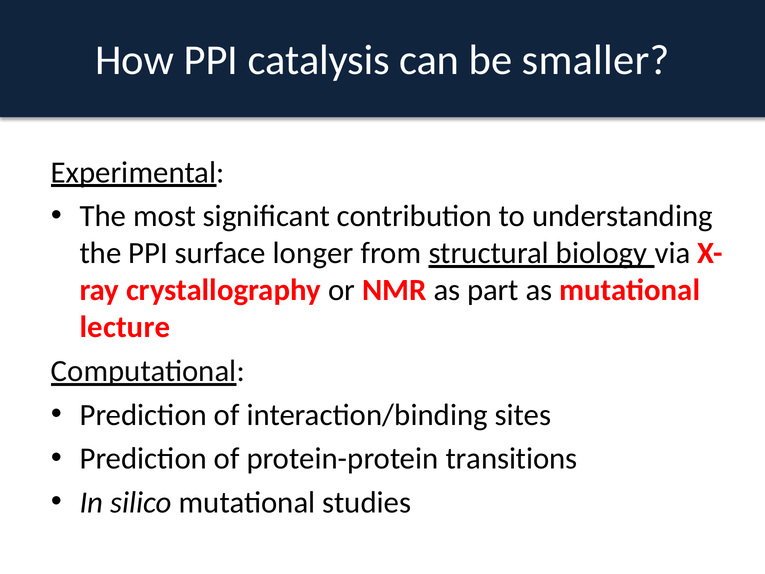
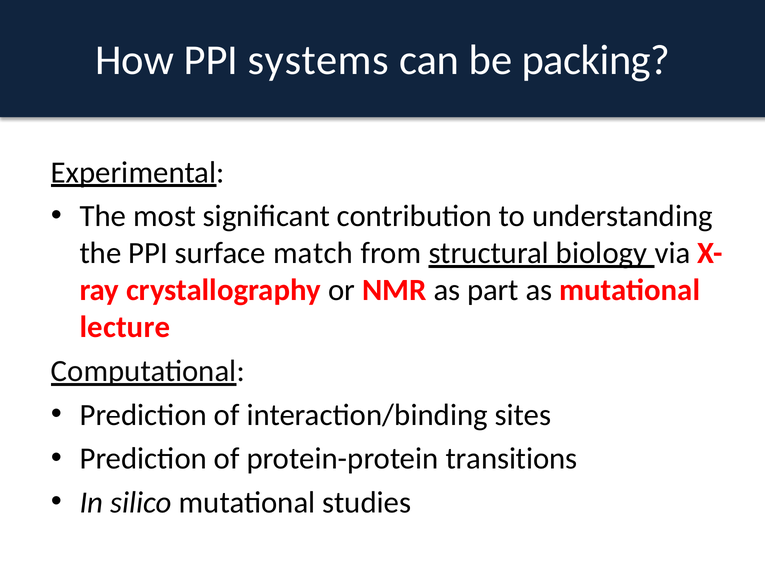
catalysis: catalysis -> systems (318, 60)
smaller: smaller -> packing (596, 60)
longer: longer -> match (313, 253)
